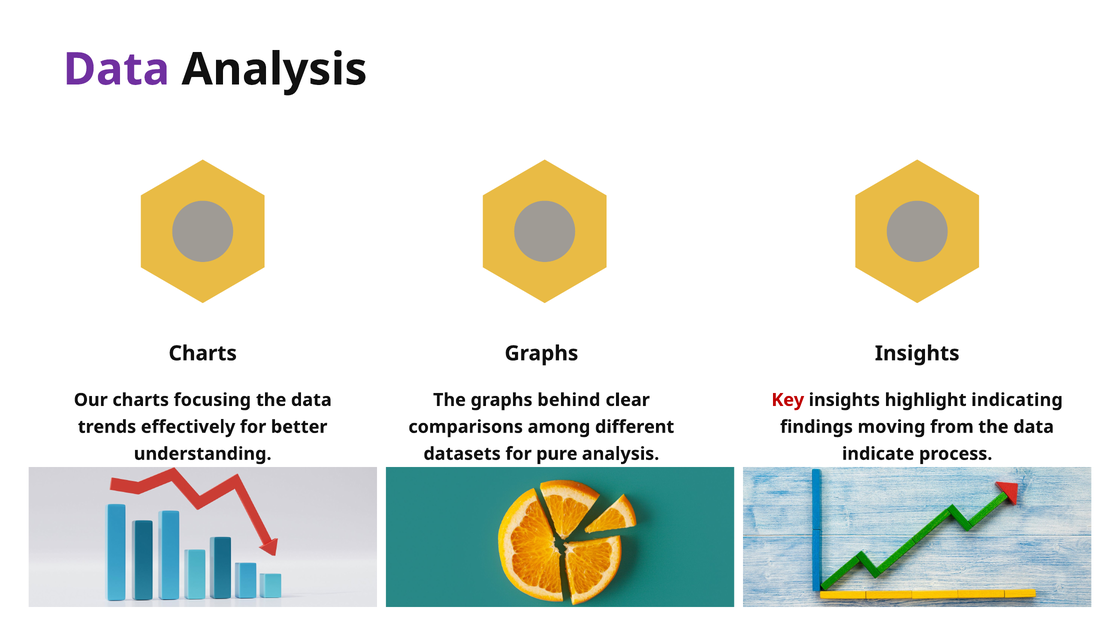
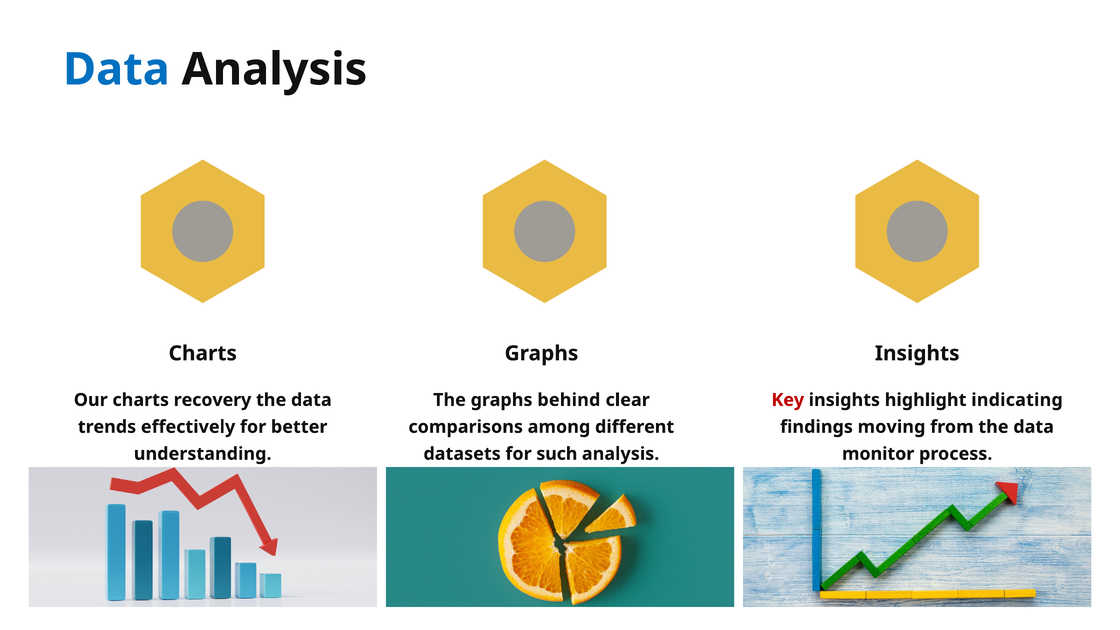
Data colour: purple -> blue (116, 70)
focusing: focusing -> recovery (212, 400)
pure: pure -> such (557, 454)
indicate: indicate -> monitor (878, 454)
